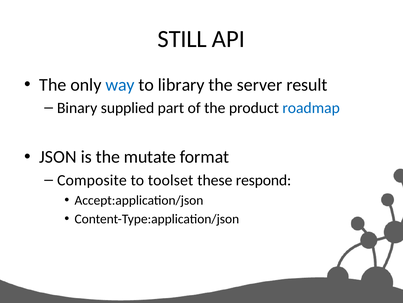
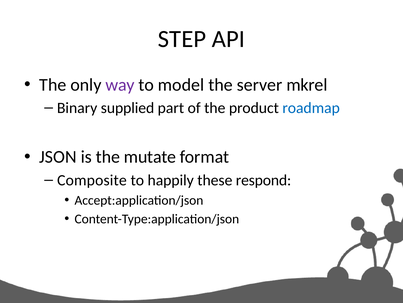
STILL: STILL -> STEP (182, 39)
way colour: blue -> purple (120, 85)
library: library -> model (181, 85)
result: result -> mkrel (307, 85)
toolset: toolset -> happily (171, 180)
